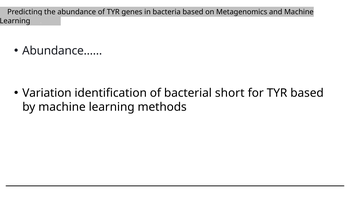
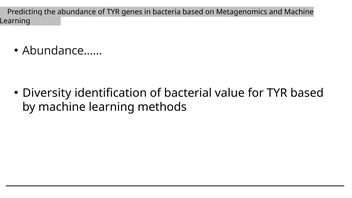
Variation: Variation -> Diversity (47, 93)
short: short -> value (230, 93)
